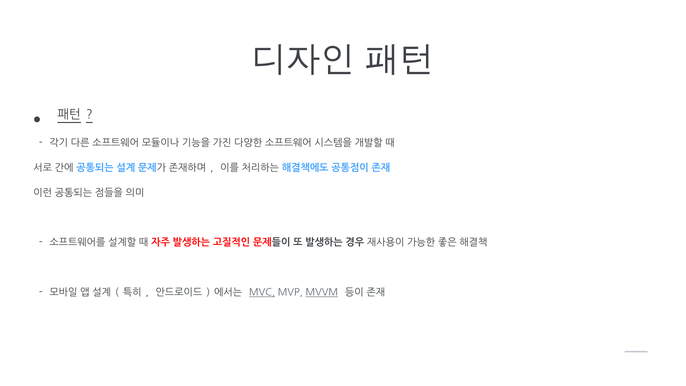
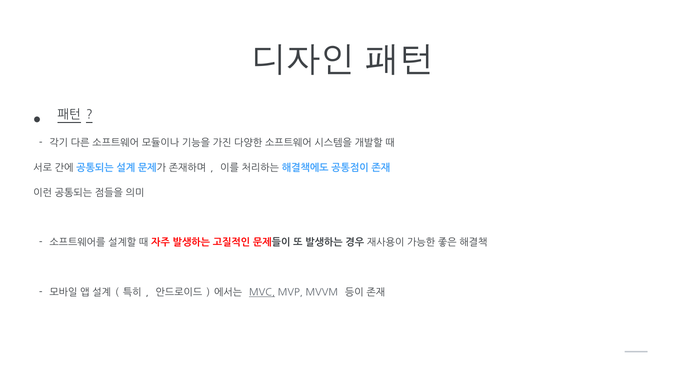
MVVM underline: present -> none (322, 292)
